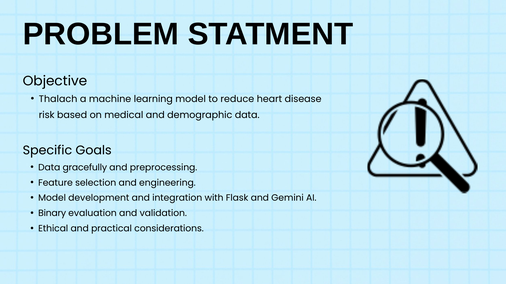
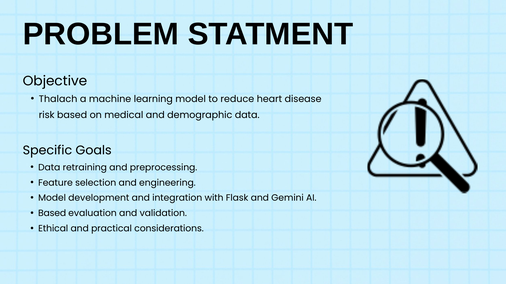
gracefully: gracefully -> retraining (85, 168)
Binary: Binary -> Based (52, 214)
